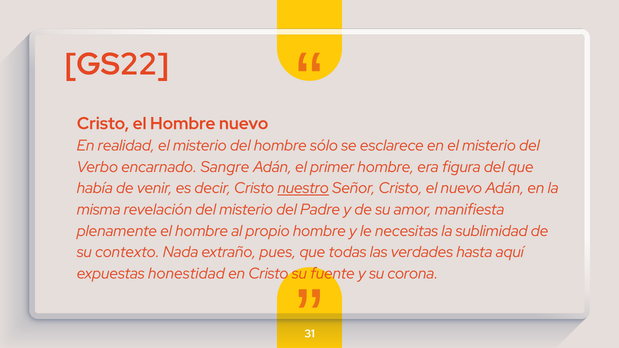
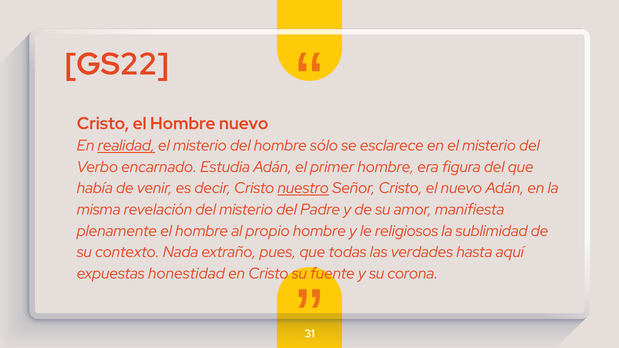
realidad underline: none -> present (126, 146)
Sangre: Sangre -> Estudia (225, 167)
necesitas: necesitas -> religiosos (407, 231)
